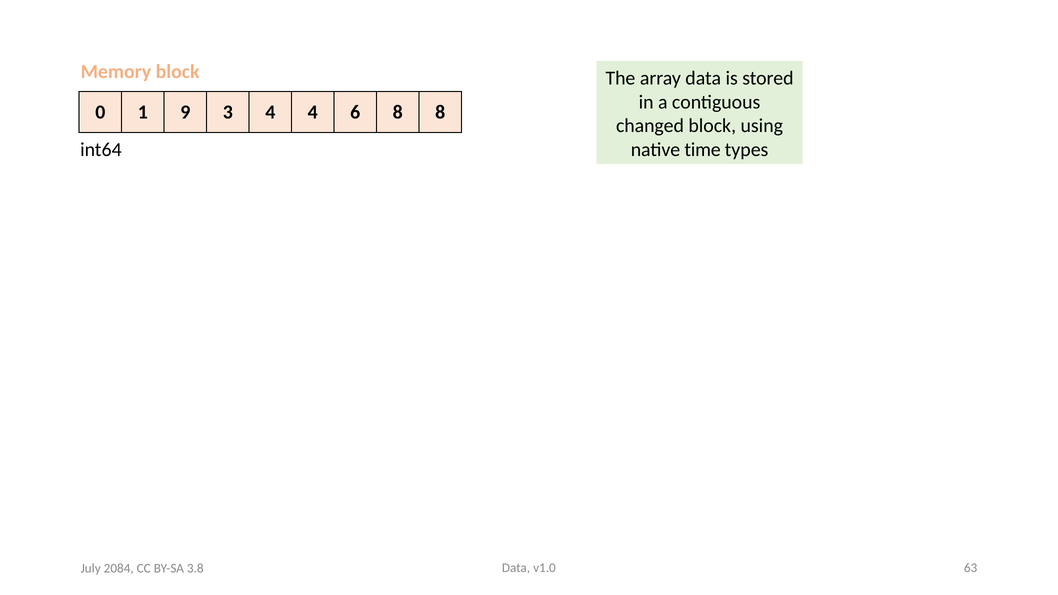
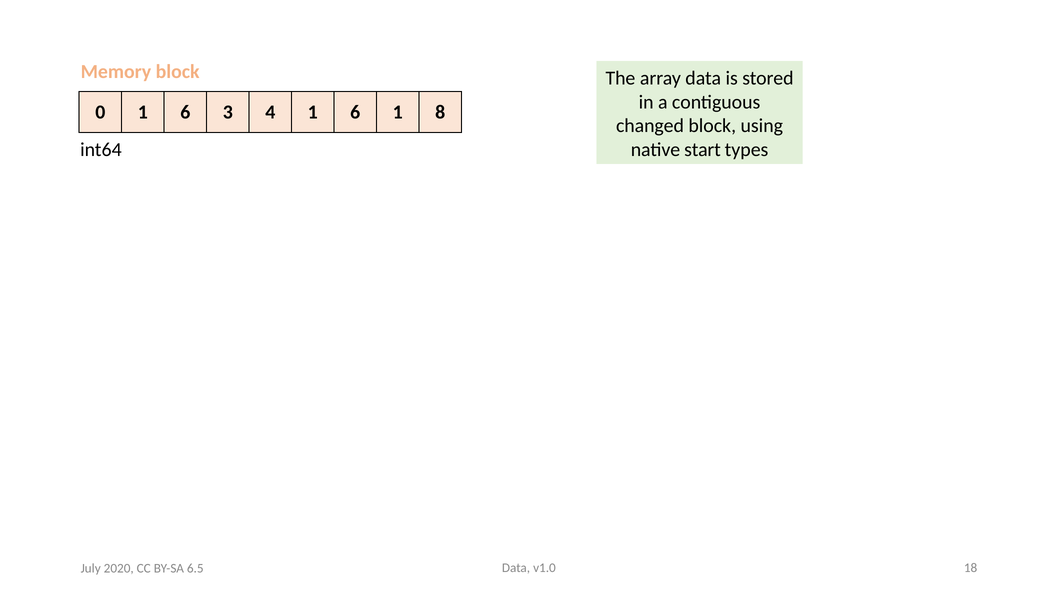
0 1 9: 9 -> 6 (185, 112)
4 4: 4 -> 1 (313, 112)
6 8: 8 -> 1 (398, 112)
time: time -> start (703, 150)
63: 63 -> 18 (971, 568)
2084: 2084 -> 2020 (119, 568)
3.8: 3.8 -> 6.5 (195, 568)
